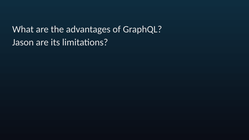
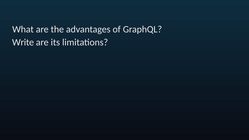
Jason: Jason -> Write (23, 42)
